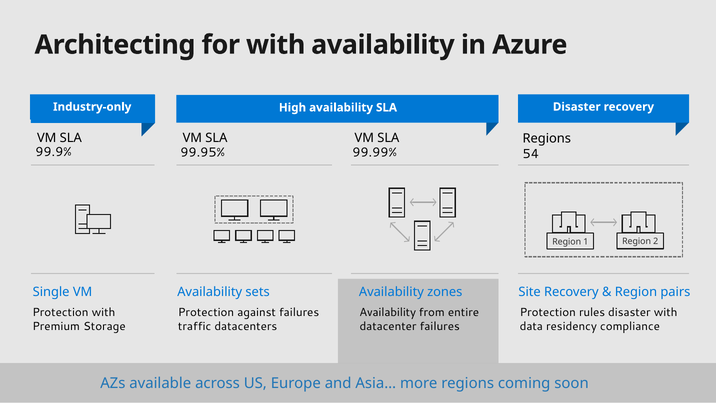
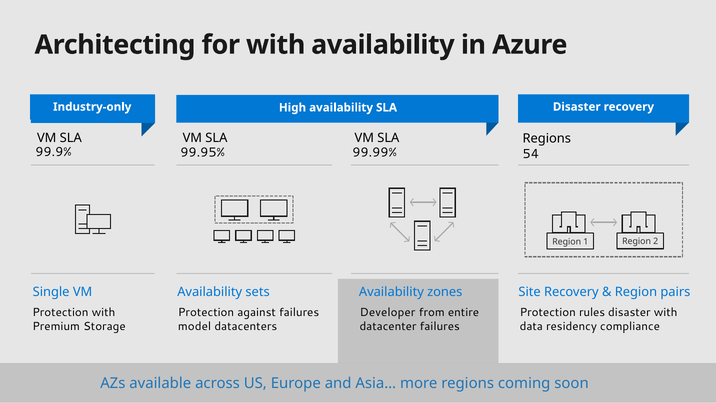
Availability: Availability -> Developer (388, 312)
traffic: traffic -> model (195, 326)
